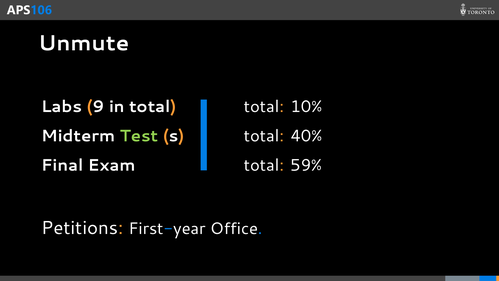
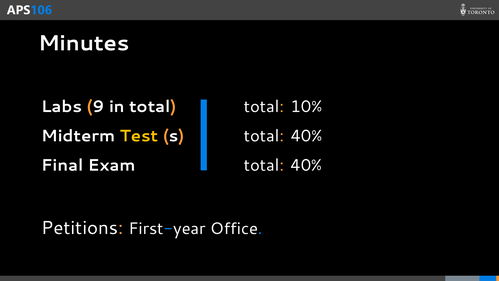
Unmute: Unmute -> Minutes (84, 43)
Test colour: light green -> yellow (139, 136)
59%: 59% -> 40% (306, 165)
